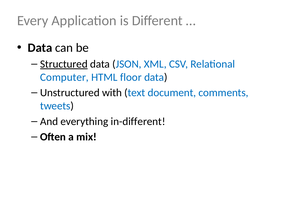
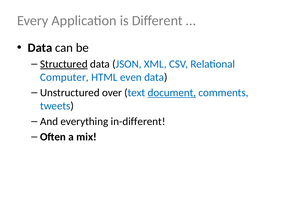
floor: floor -> even (131, 77)
with: with -> over (112, 93)
document underline: none -> present (172, 93)
